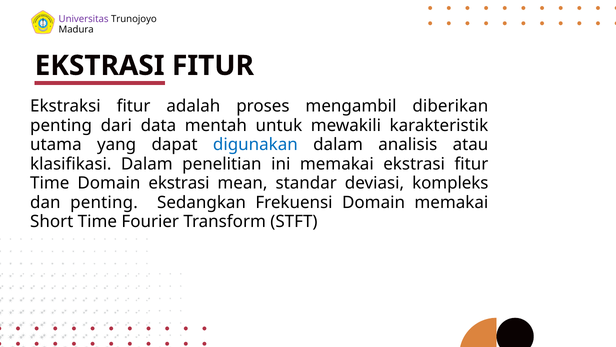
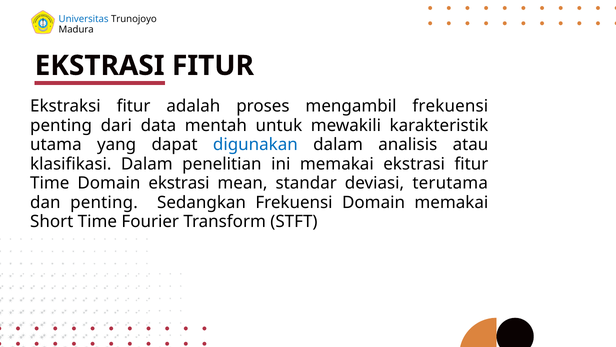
Universitas colour: purple -> blue (84, 19)
mengambil diberikan: diberikan -> frekuensi (450, 106)
kompleks: kompleks -> terutama (450, 183)
